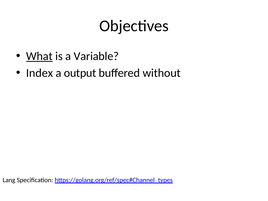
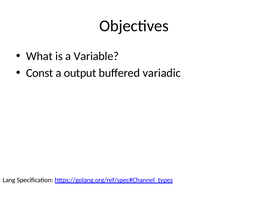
What underline: present -> none (39, 56)
Index: Index -> Const (40, 73)
without: without -> variadic (162, 73)
